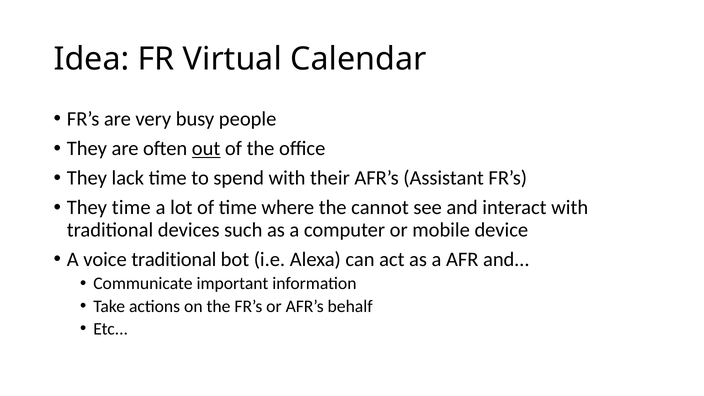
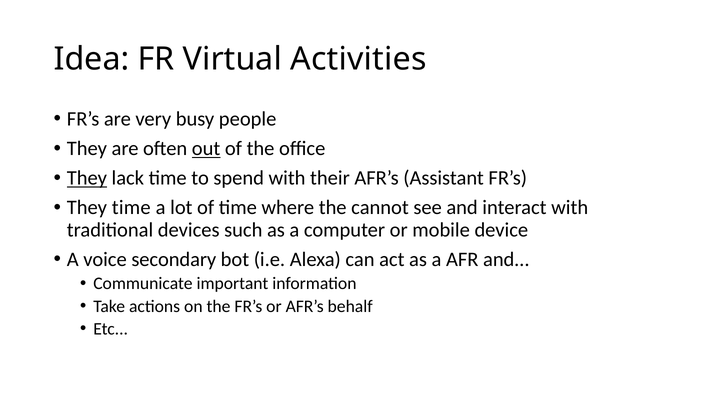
Calendar: Calendar -> Activities (358, 59)
They underline: none -> present (87, 178)
voice traditional: traditional -> secondary (174, 259)
